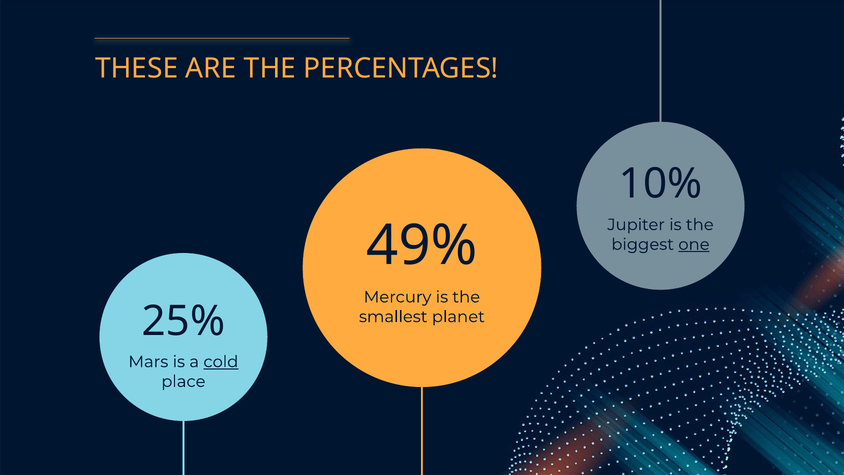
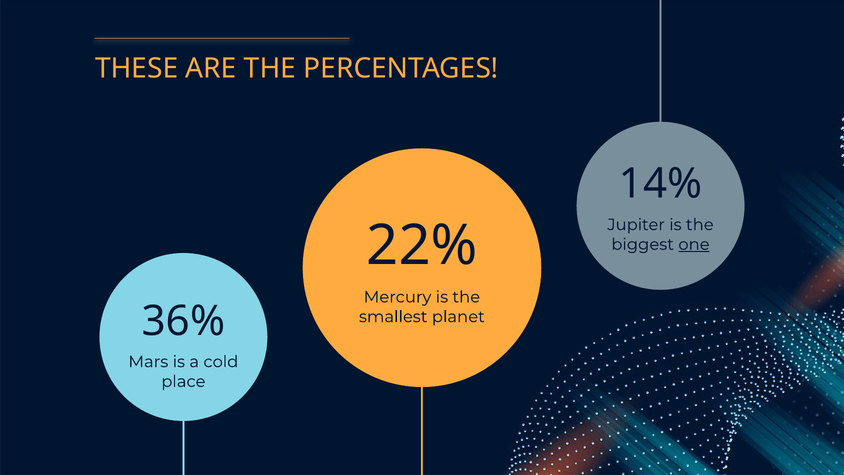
10%: 10% -> 14% (661, 184)
49%: 49% -> 22% (422, 245)
25%: 25% -> 36% (183, 321)
cold underline: present -> none (221, 362)
